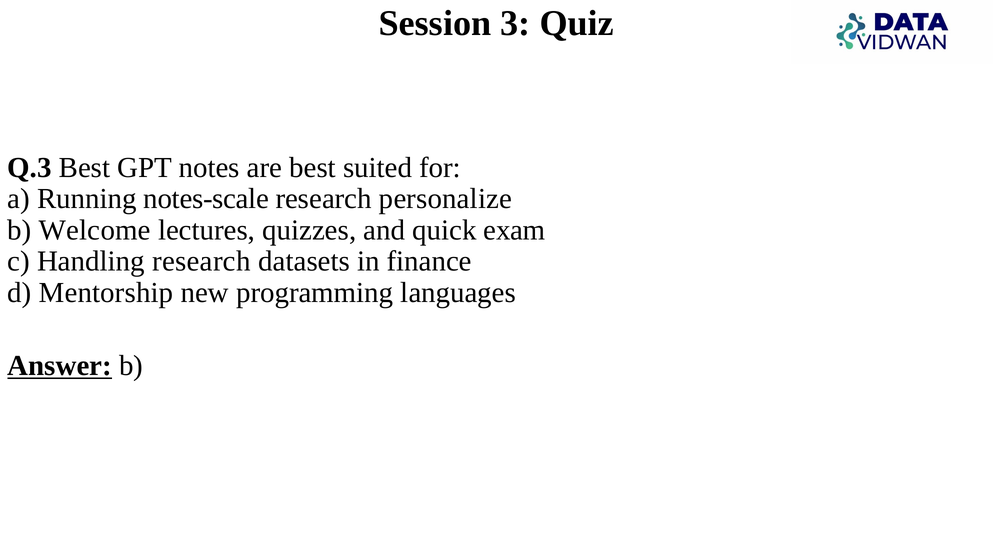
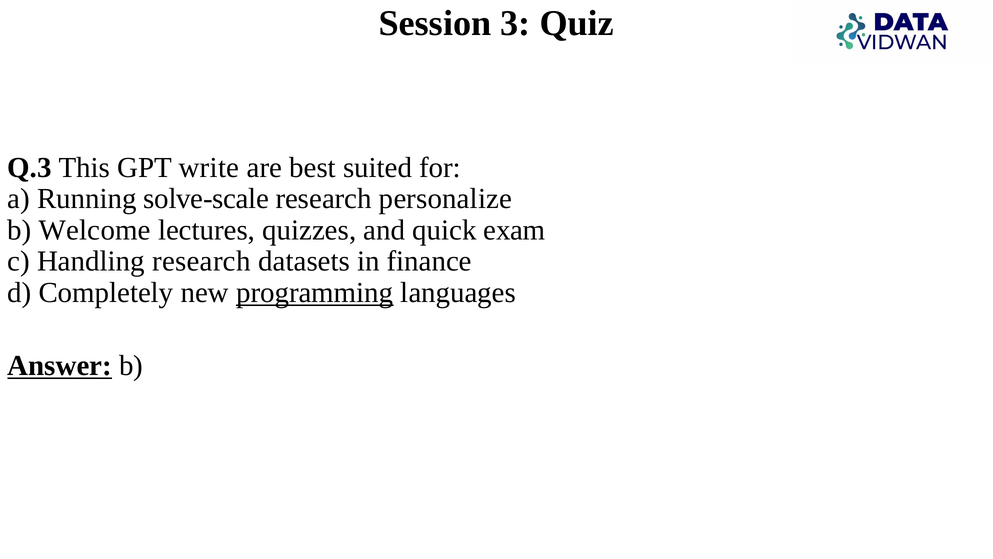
Q.3 Best: Best -> This (85, 167)
notes: notes -> write (209, 167)
notes-scale: notes-scale -> solve-scale (206, 199)
Mentorship: Mentorship -> Completely (106, 293)
programming underline: none -> present (315, 293)
